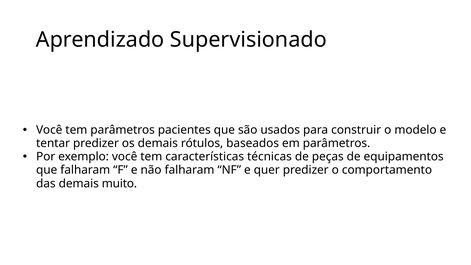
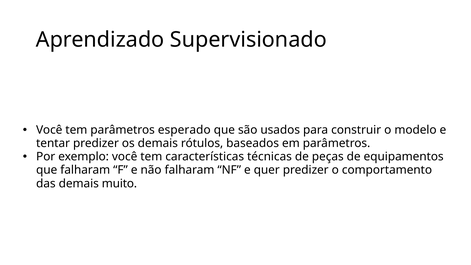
pacientes: pacientes -> esperado (184, 130)
